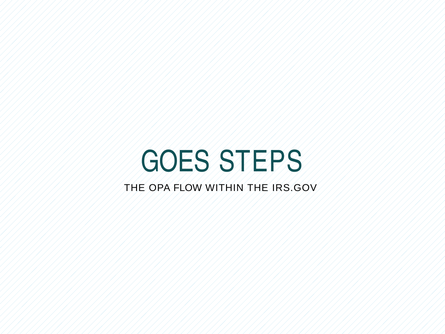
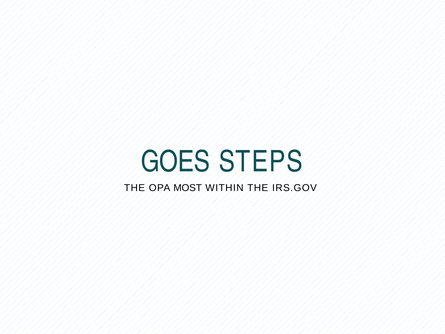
FLOW: FLOW -> MOST (188, 188)
